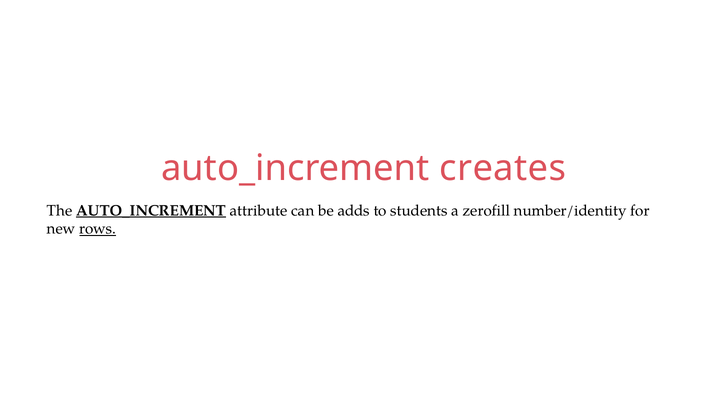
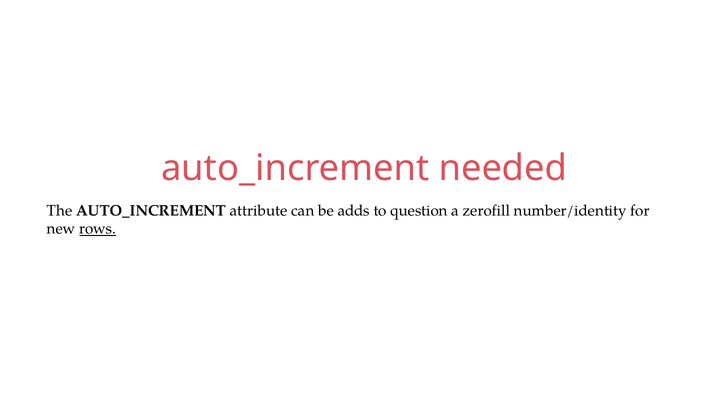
creates: creates -> needed (503, 168)
AUTO_INCREMENT underline: present -> none (151, 210)
students: students -> question (419, 210)
